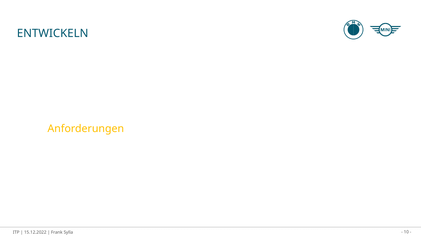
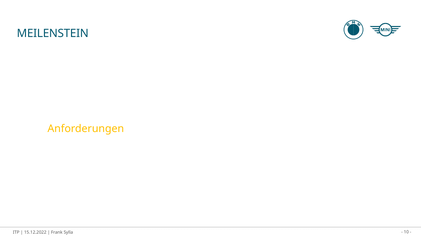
ENTWICKELN: ENTWICKELN -> MEILENSTEIN (53, 33)
